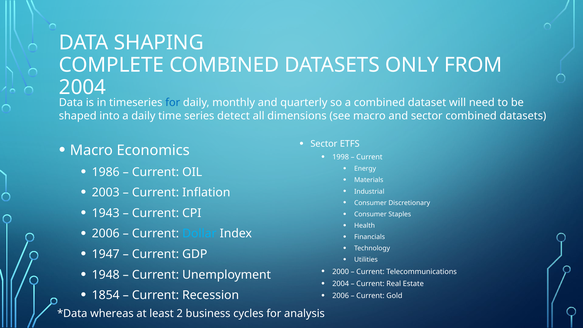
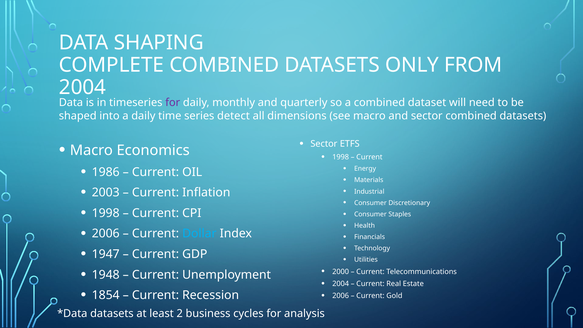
for colour: blue -> purple (173, 103)
1943: 1943 -> 1998 (106, 213)
whereas: whereas -> datasets (112, 314)
